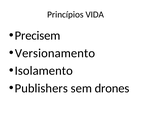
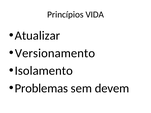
Precisem: Precisem -> Atualizar (37, 36)
Publishers: Publishers -> Problemas (41, 88)
drones: drones -> devem (112, 88)
